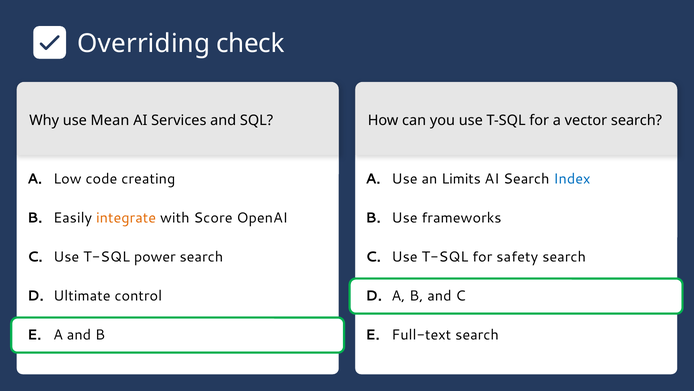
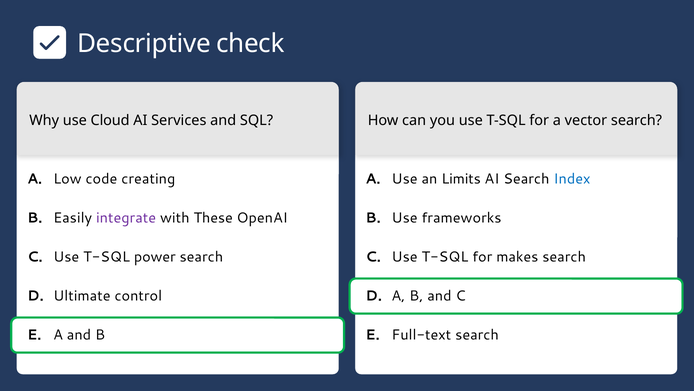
Overriding: Overriding -> Descriptive (144, 43)
Mean: Mean -> Cloud (110, 120)
integrate colour: orange -> purple (126, 218)
Score: Score -> These (213, 218)
safety: safety -> makes (517, 257)
